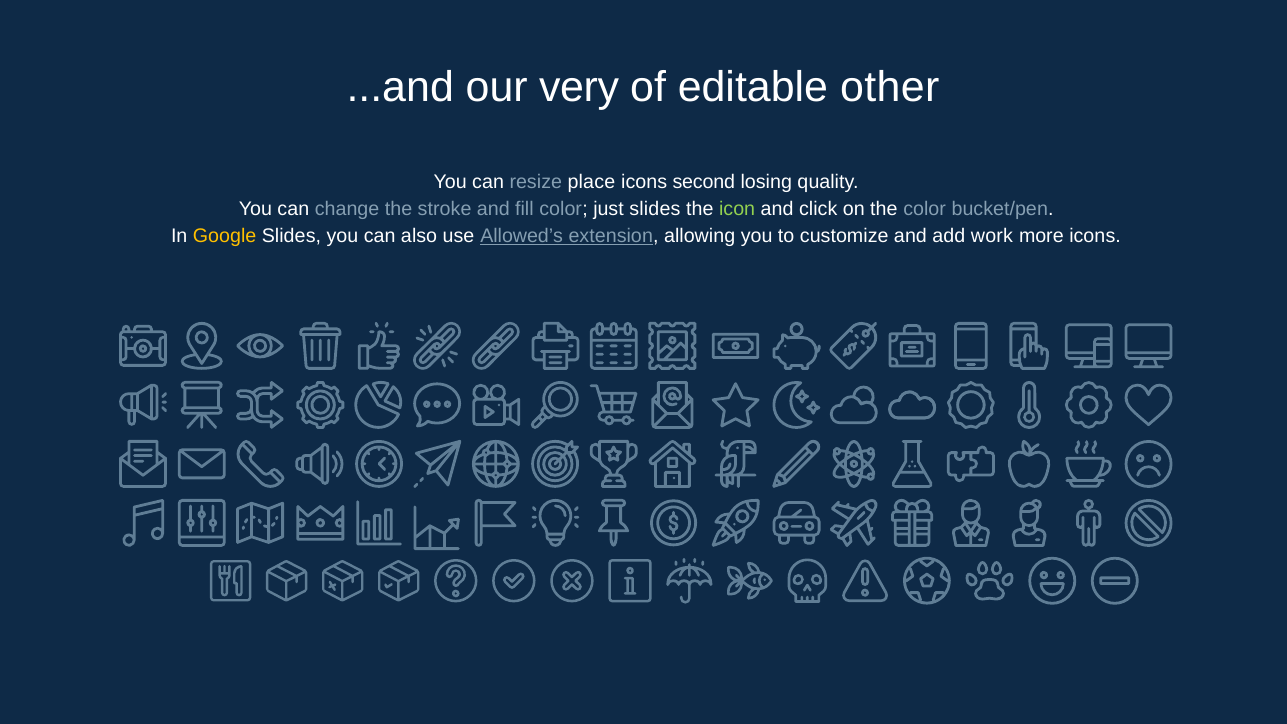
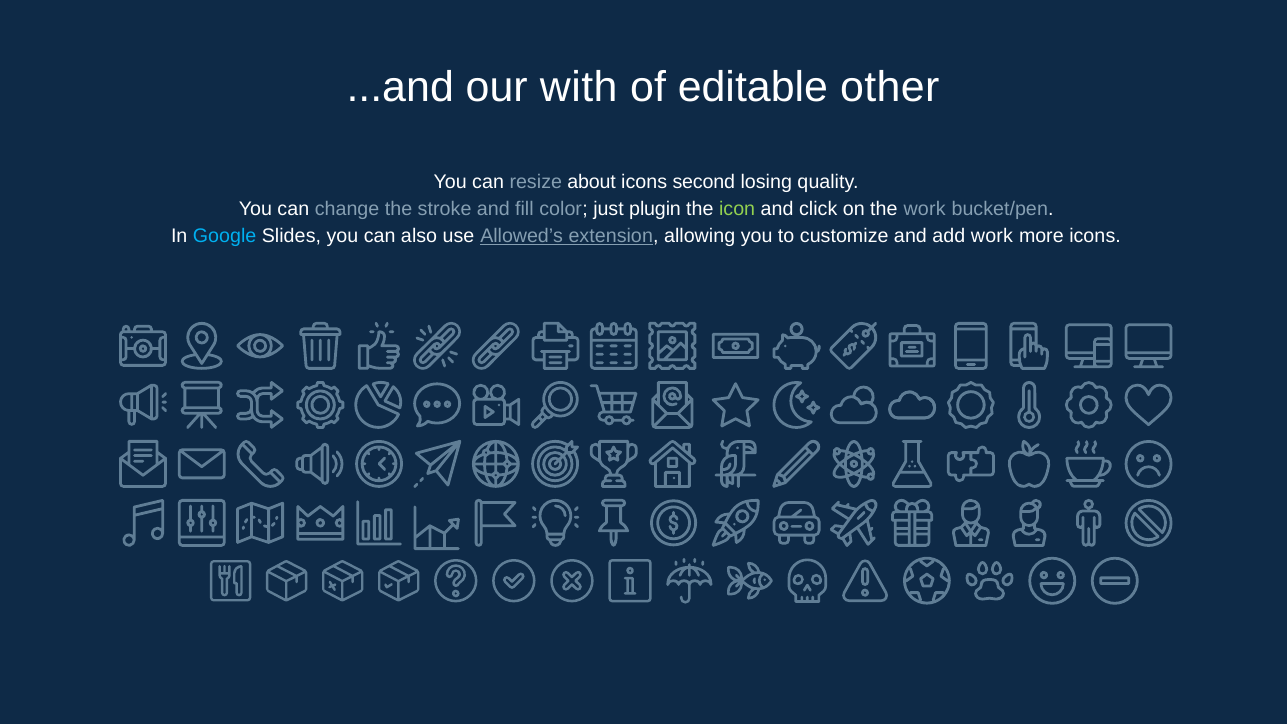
very: very -> with (579, 87)
place: place -> about (592, 182)
just slides: slides -> plugin (655, 209)
the color: color -> work (925, 209)
Google colour: yellow -> light blue (225, 236)
